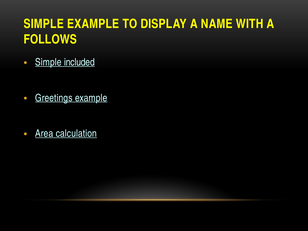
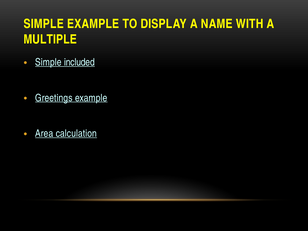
FOLLOWS: FOLLOWS -> MULTIPLE (50, 39)
